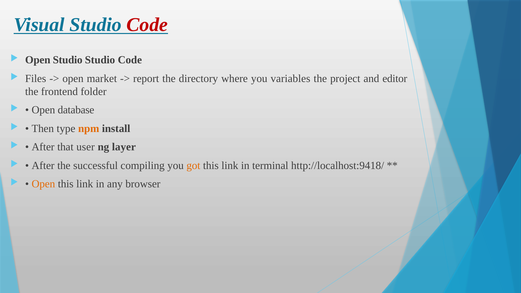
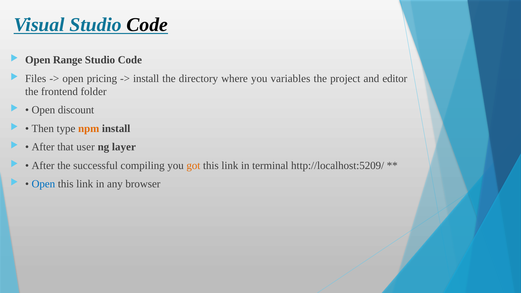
Code colour: red -> black (147, 25)
Open Studio: Studio -> Range (68, 60)
market: market -> pricing (102, 79)
report: report -> install (146, 79)
database: database -> discount (76, 110)
http://localhost:9418/: http://localhost:9418/ -> http://localhost:5209/ (338, 165)
Open colour: orange -> blue (43, 184)
